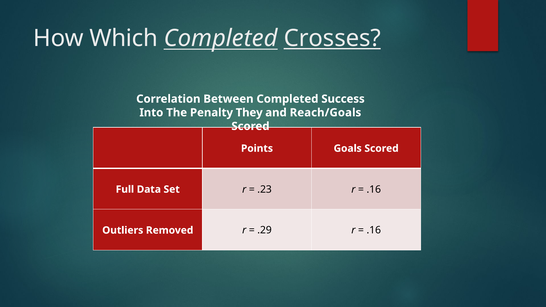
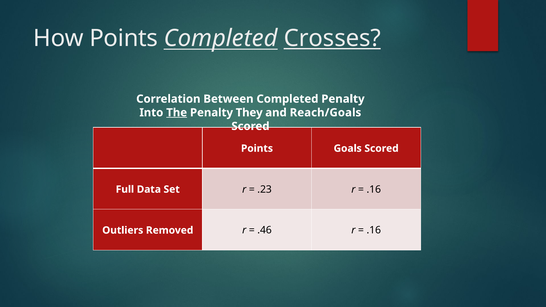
How Which: Which -> Points (124, 38)
Completed Success: Success -> Penalty (343, 99)
The underline: none -> present (177, 113)
.29: .29 -> .46 (265, 230)
